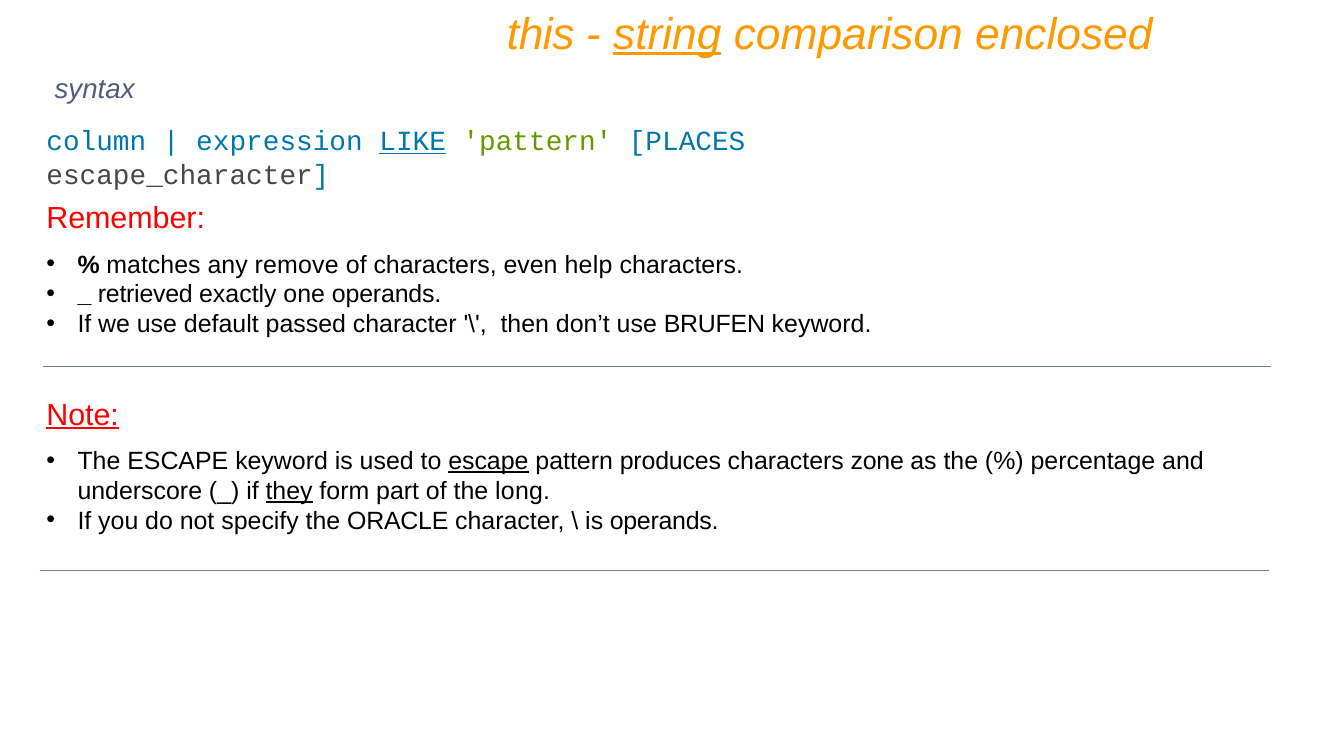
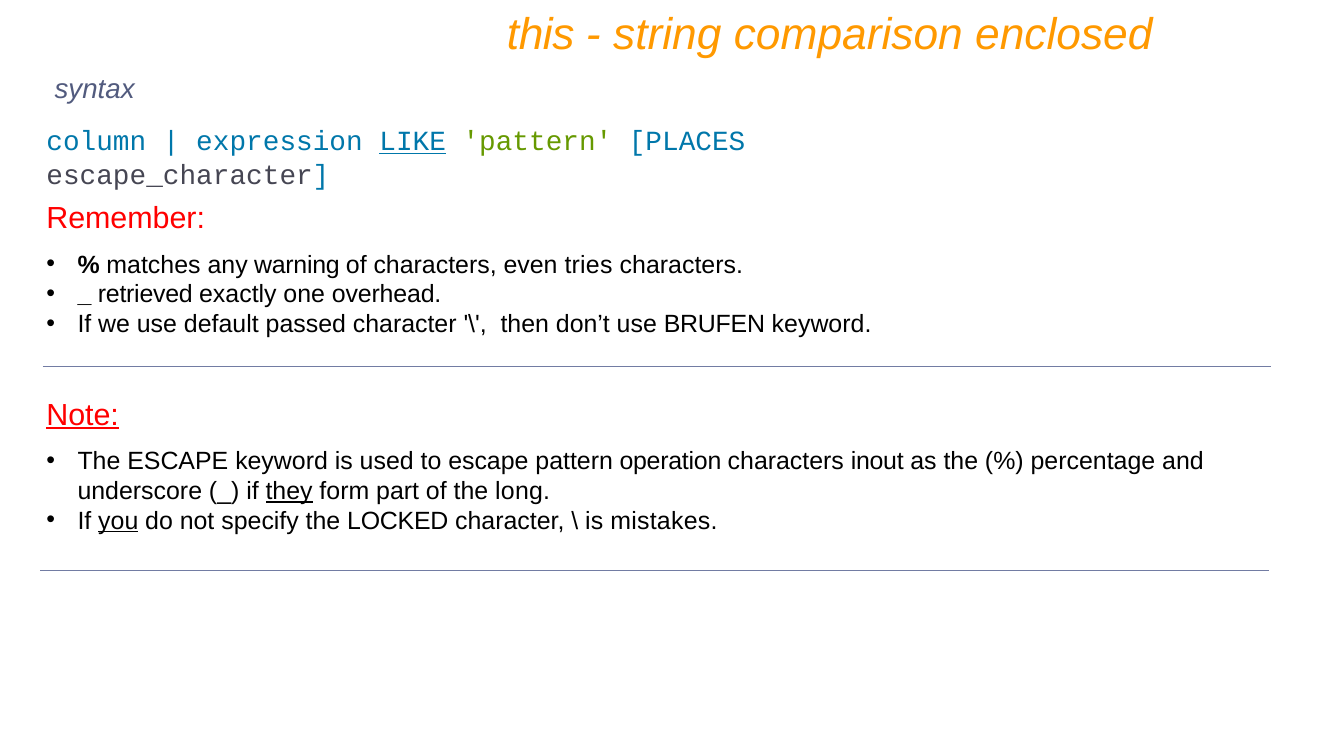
string underline: present -> none (667, 35)
remove: remove -> warning (297, 265)
help: help -> tries (589, 265)
one operands: operands -> overhead (387, 295)
escape underline: present -> none (488, 461)
produces: produces -> operation (670, 461)
zone: zone -> inout (877, 461)
you underline: none -> present (118, 521)
ORACLE: ORACLE -> LOCKED (398, 521)
is operands: operands -> mistakes (664, 521)
